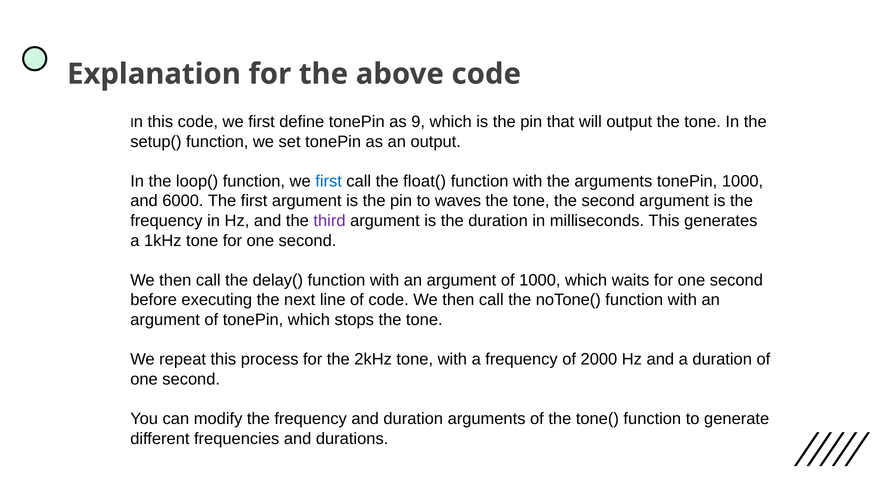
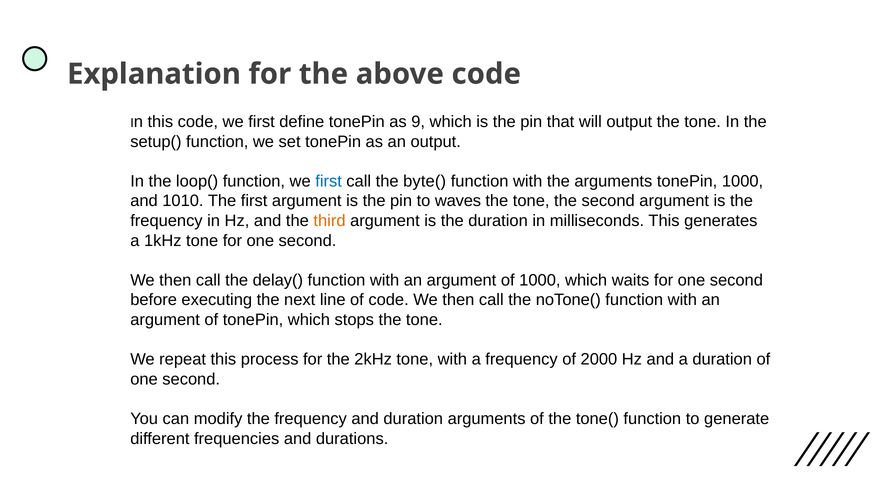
float(: float( -> byte( (425, 181)
6000: 6000 -> 1010 (183, 201)
third colour: purple -> orange (330, 221)
